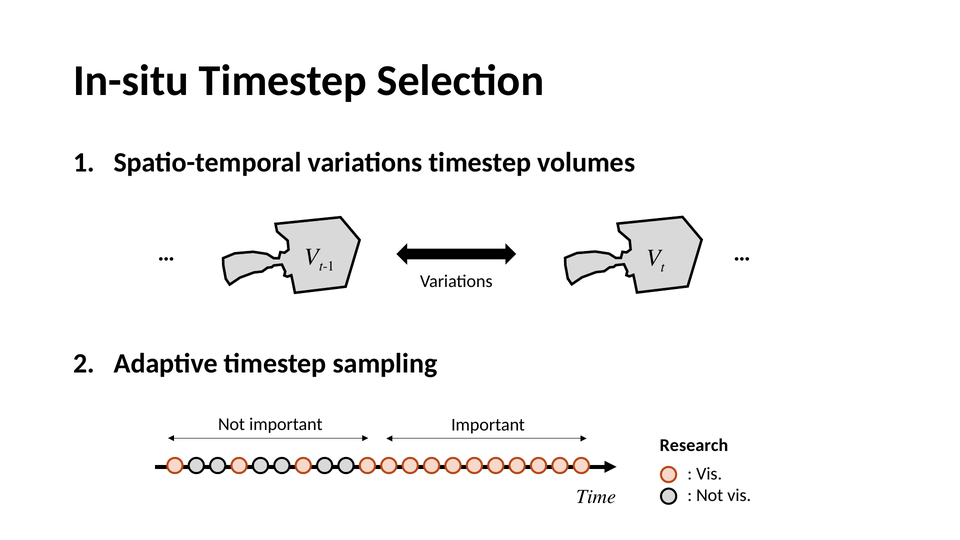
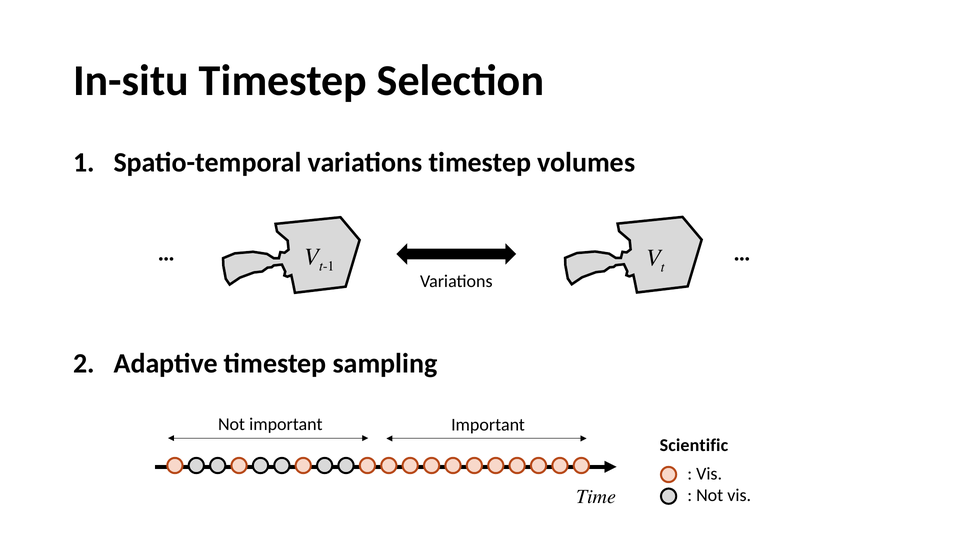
Research: Research -> Scientific (694, 446)
